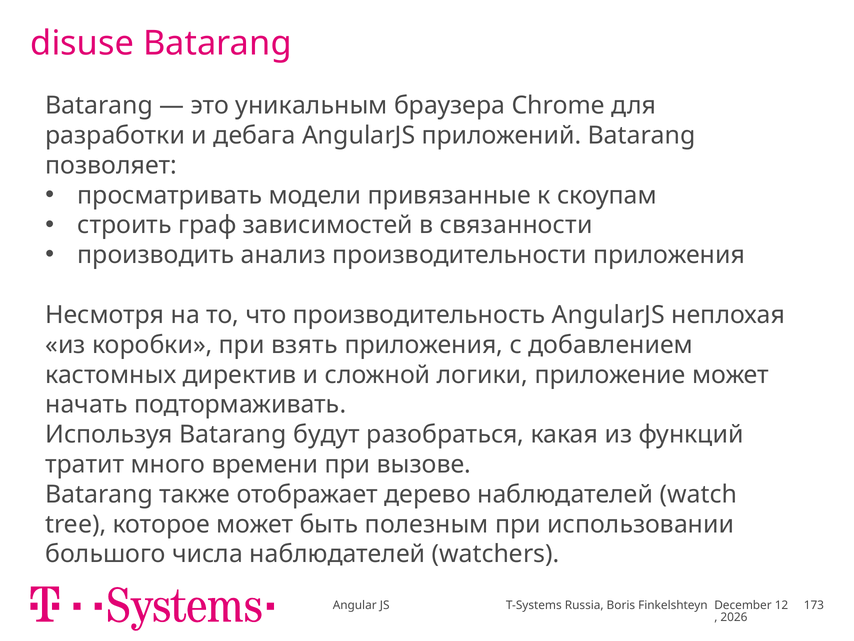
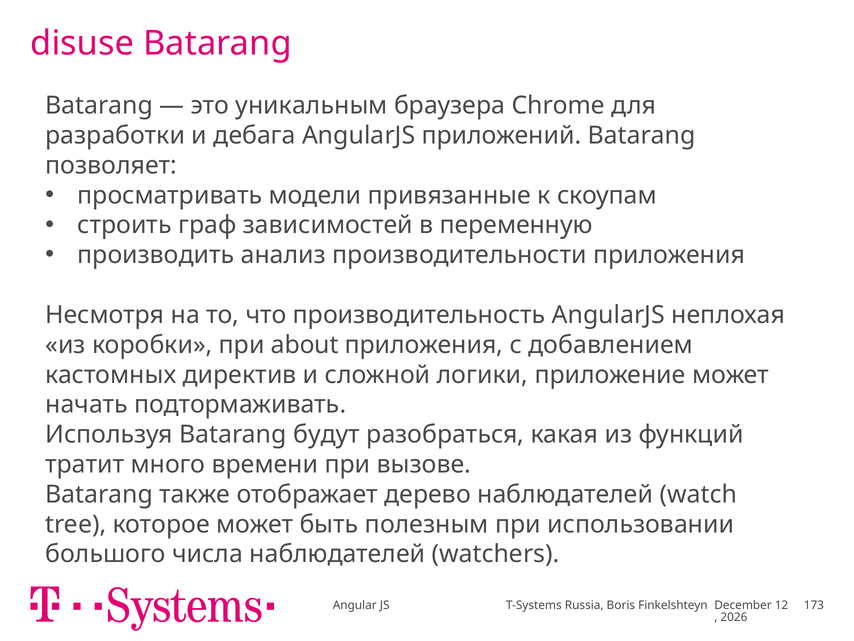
связанности: связанности -> переменную (516, 225)
взять: взять -> about (305, 345)
